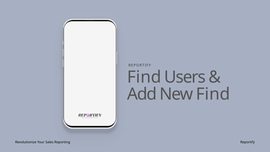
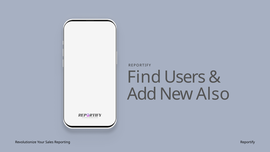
New Find: Find -> Also (213, 94)
